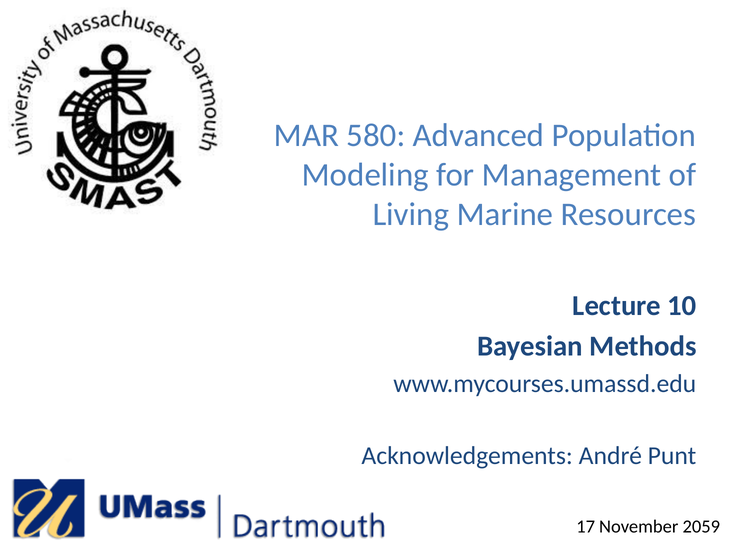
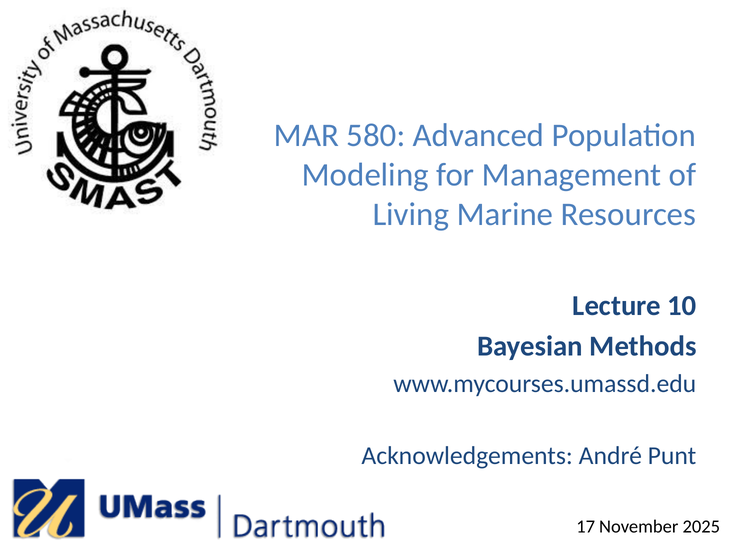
2059: 2059 -> 2025 (701, 526)
